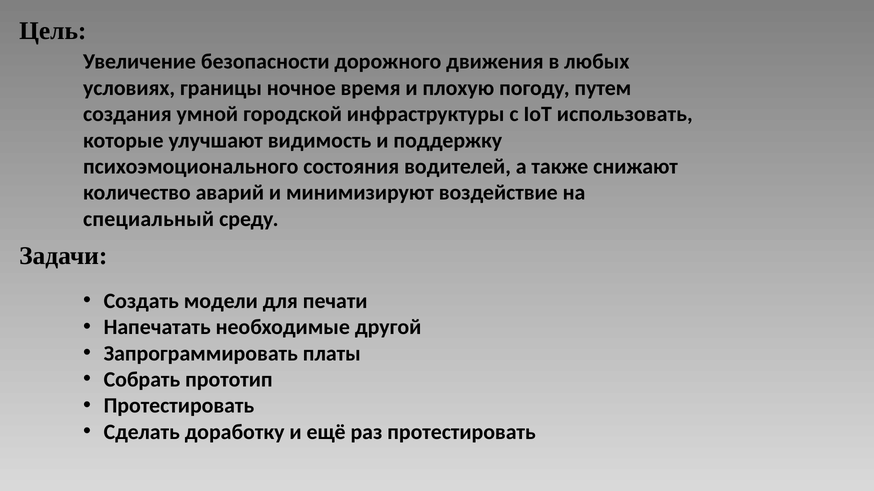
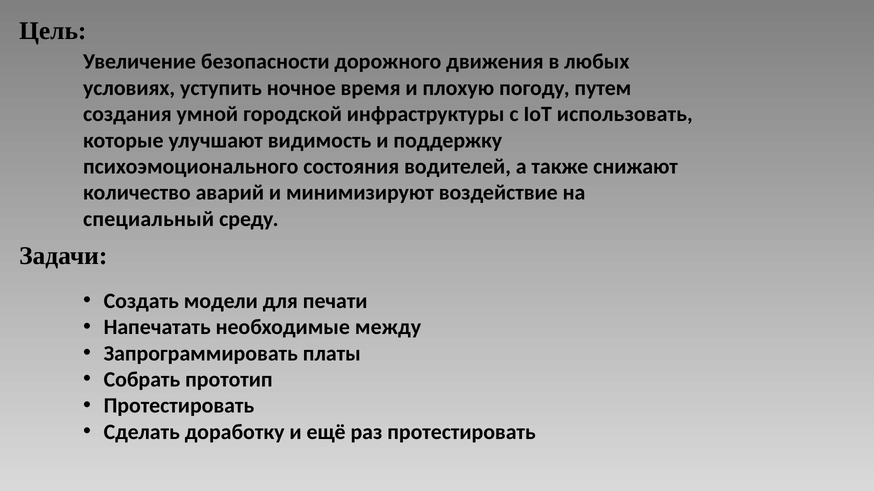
границы: границы -> уступить (221, 88)
другой: другой -> между (388, 328)
